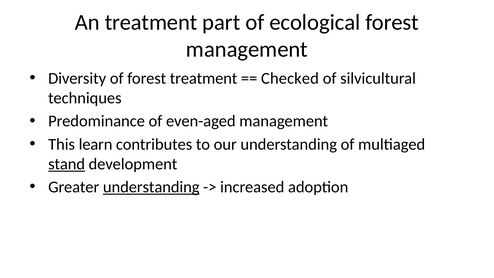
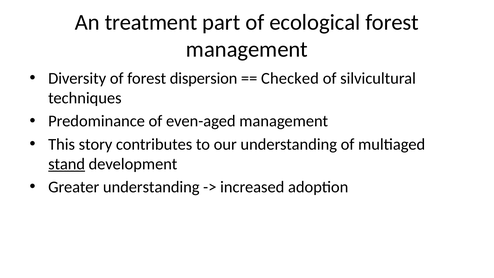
forest treatment: treatment -> dispersion (204, 78)
learn: learn -> story (96, 144)
understanding underline: present -> none (151, 187)
